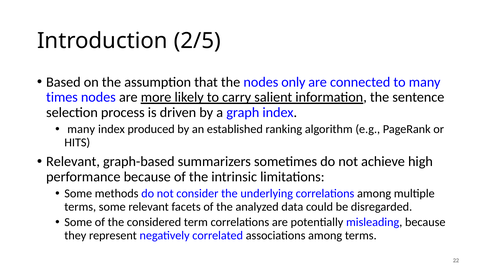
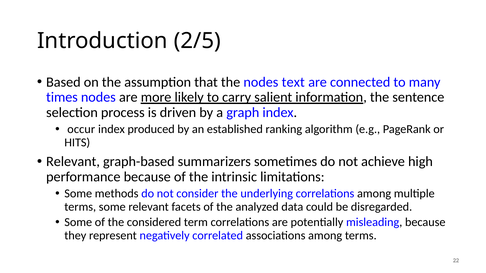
only: only -> text (293, 82)
many: many -> occur (81, 129)
